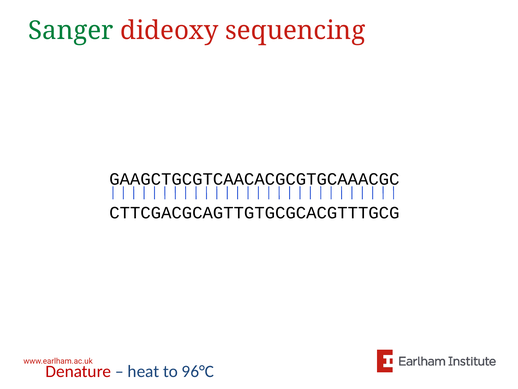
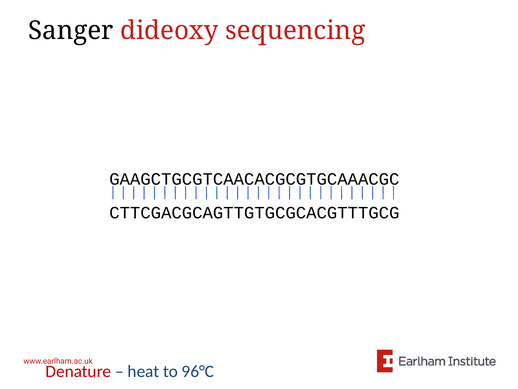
Sanger colour: green -> black (71, 31)
